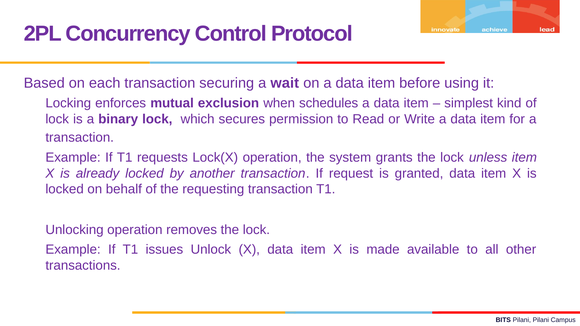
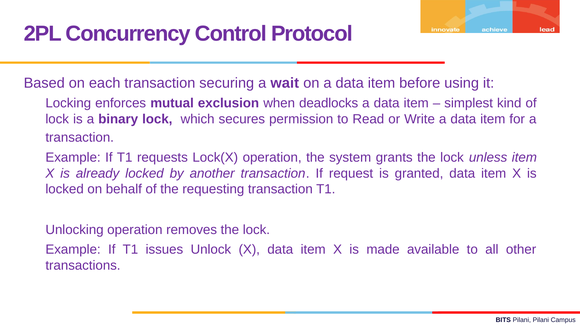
schedules: schedules -> deadlocks (329, 103)
